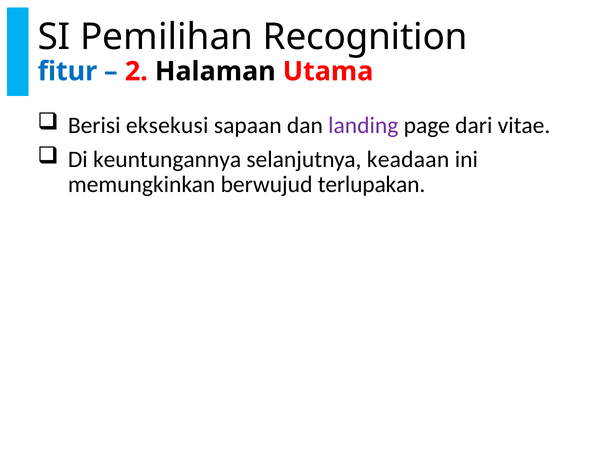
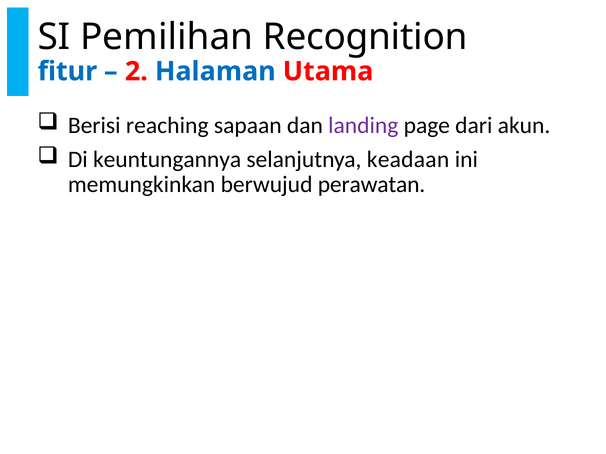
Halaman colour: black -> blue (215, 71)
eksekusi: eksekusi -> reaching (167, 126)
vitae: vitae -> akun (524, 126)
terlupakan: terlupakan -> perawatan (372, 185)
